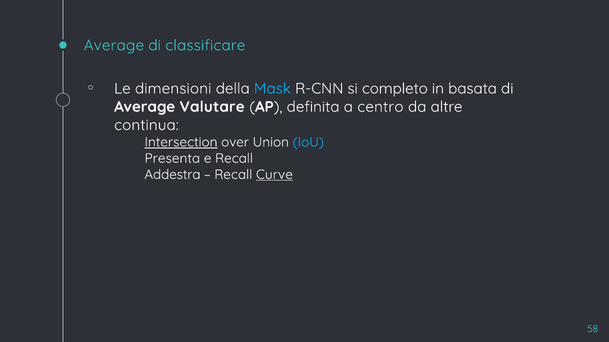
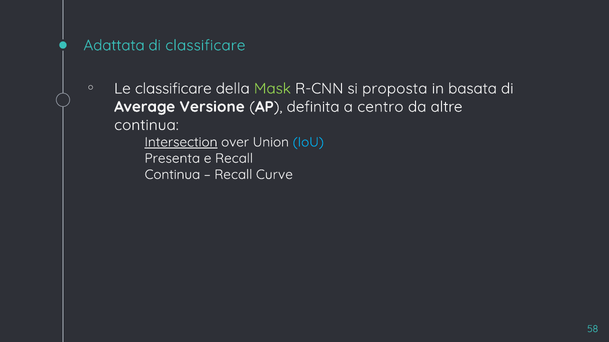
Average: Average -> Adattata (114, 45)
Le dimensioni: dimensioni -> classificare (173, 89)
Mask colour: light blue -> light green (272, 89)
completo: completo -> proposta (395, 89)
Valutare: Valutare -> Versione (212, 107)
Addestra: Addestra -> Continua (172, 175)
Curve underline: present -> none (274, 175)
